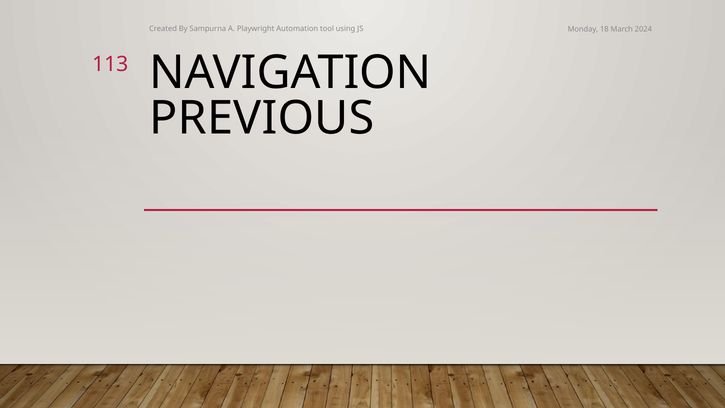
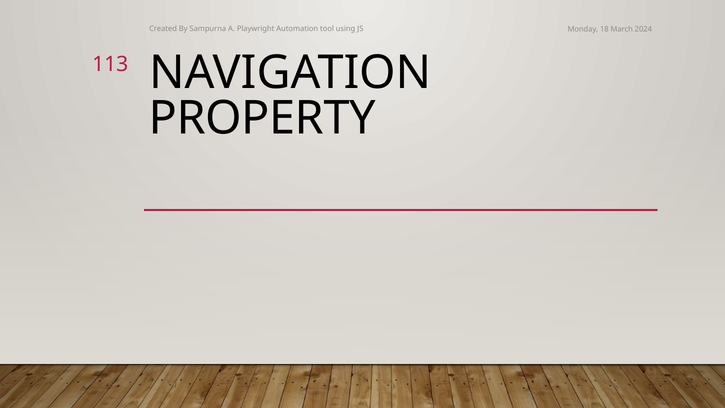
PREVIOUS: PREVIOUS -> PROPERTY (262, 118)
